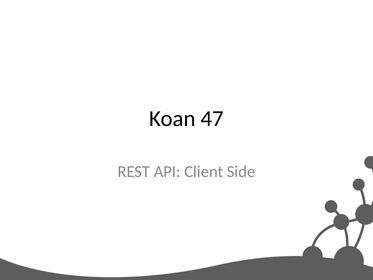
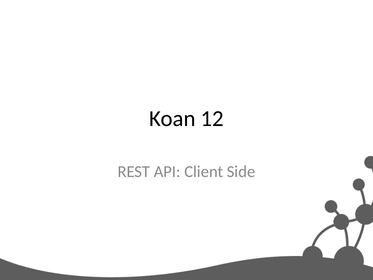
47: 47 -> 12 (212, 118)
